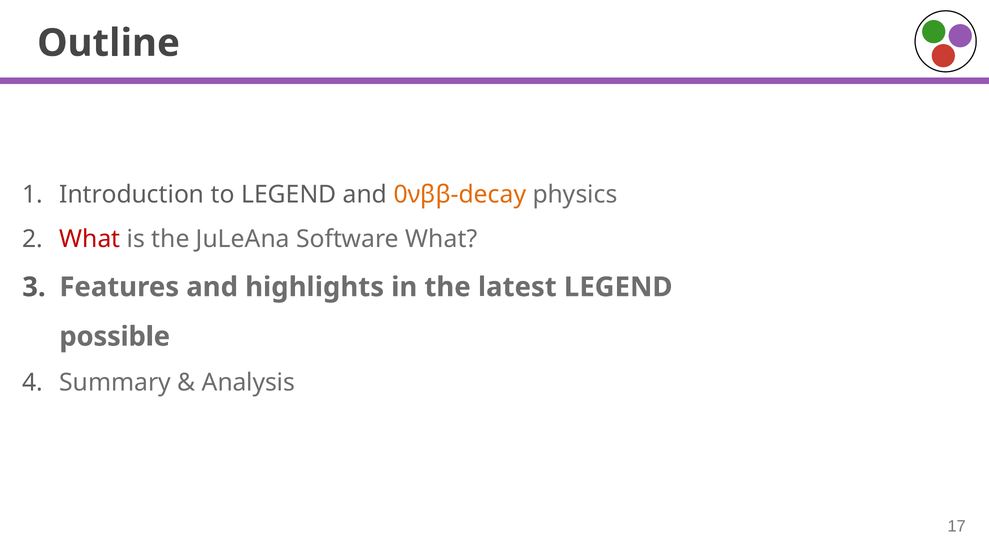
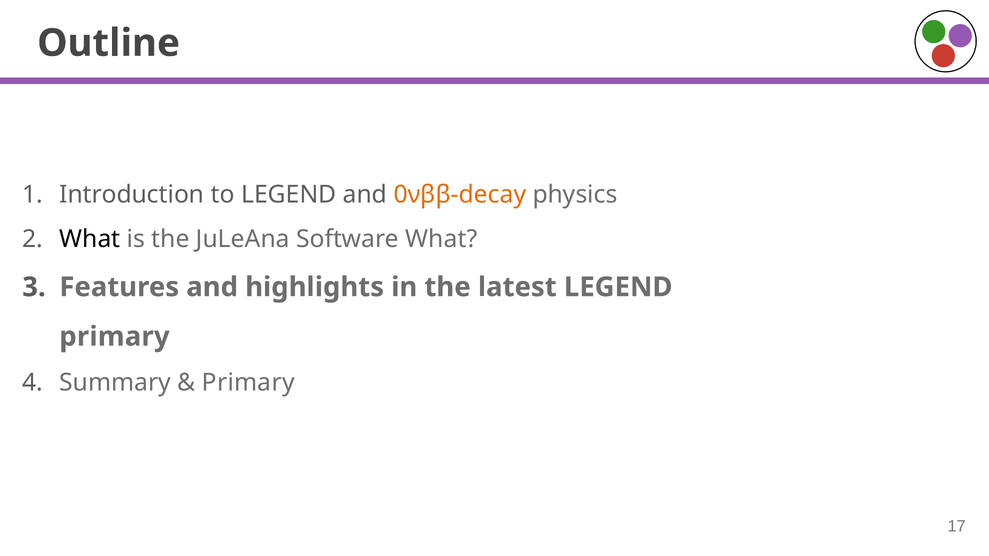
What colour: red -> black (90, 239)
possible: possible -> primary (114, 337)
Analysis: Analysis -> Primary (248, 383)
